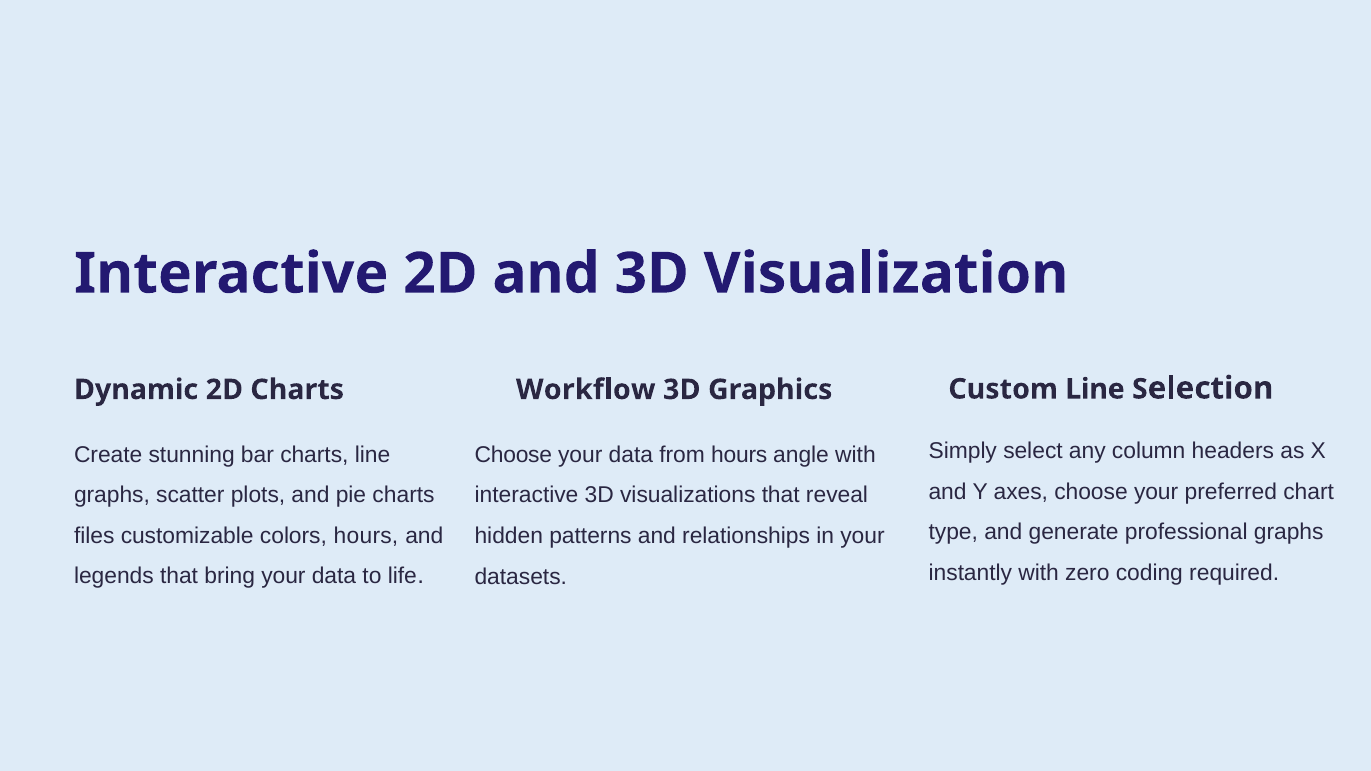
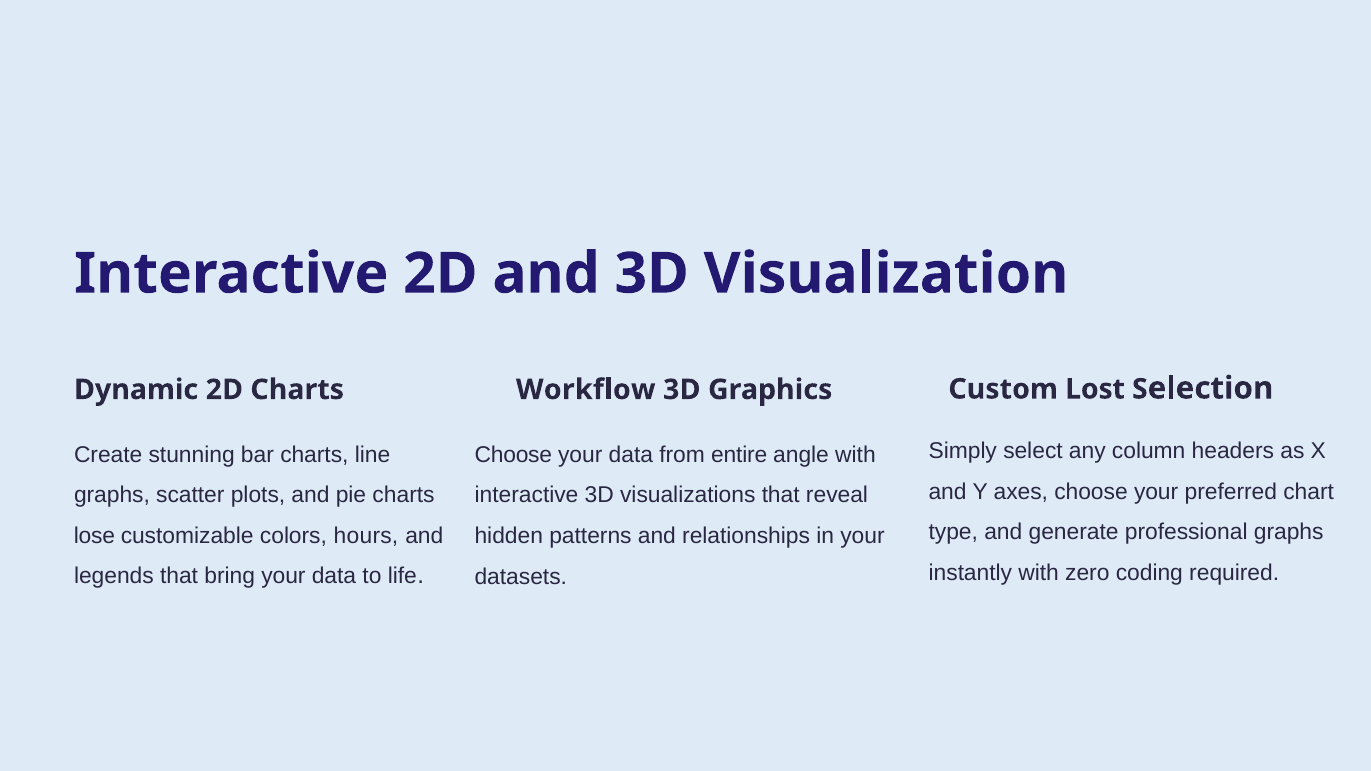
Custom Line: Line -> Lost (1095, 389)
from hours: hours -> entire (739, 455)
files: files -> lose (94, 536)
